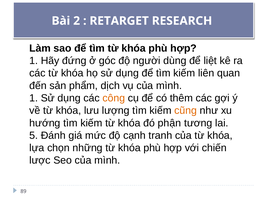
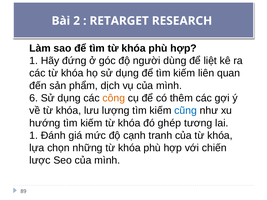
1: 1 -> 6 (34, 98)
cũng colour: orange -> blue (186, 111)
phận: phận -> ghép (169, 123)
5: 5 -> 1 (34, 136)
